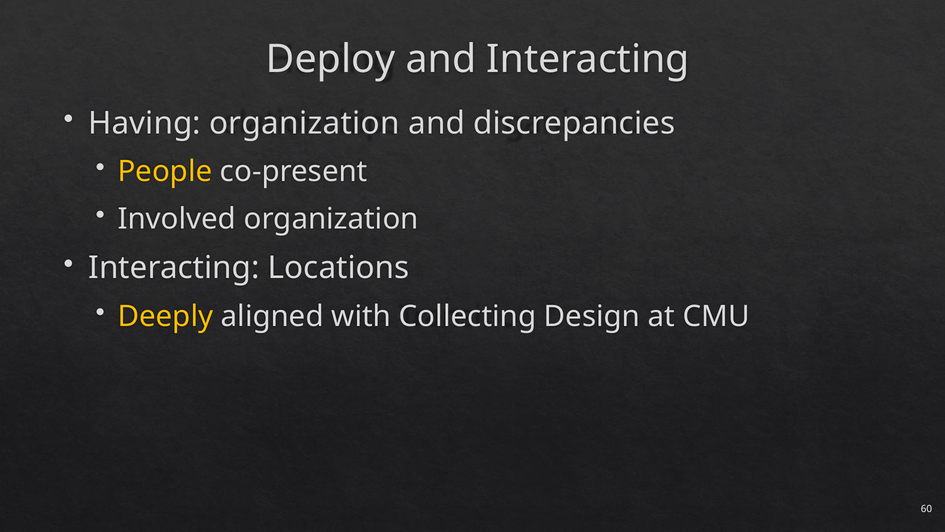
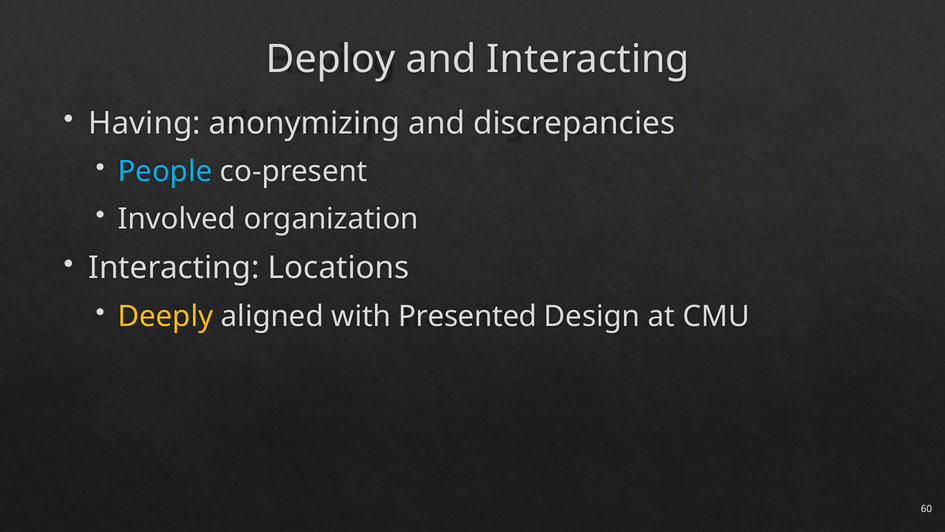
Having organization: organization -> anonymizing (305, 123)
People colour: yellow -> light blue (165, 171)
Collecting: Collecting -> Presented (468, 316)
